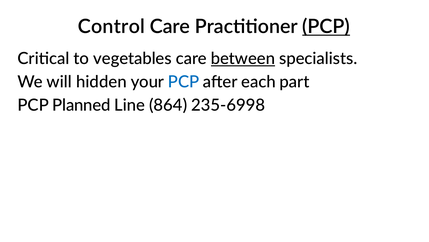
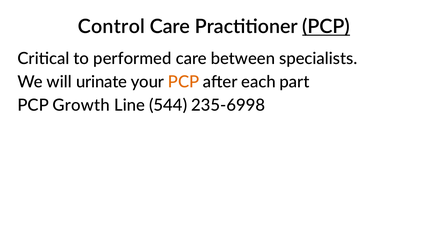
vegetables: vegetables -> performed (132, 58)
between underline: present -> none (243, 58)
hidden: hidden -> urinate (102, 82)
PCP colour: blue -> orange (184, 82)
Planned: Planned -> Growth (81, 105)
864: 864 -> 544 (168, 105)
